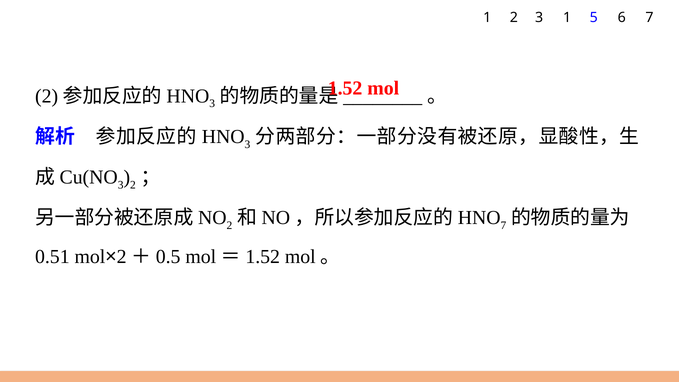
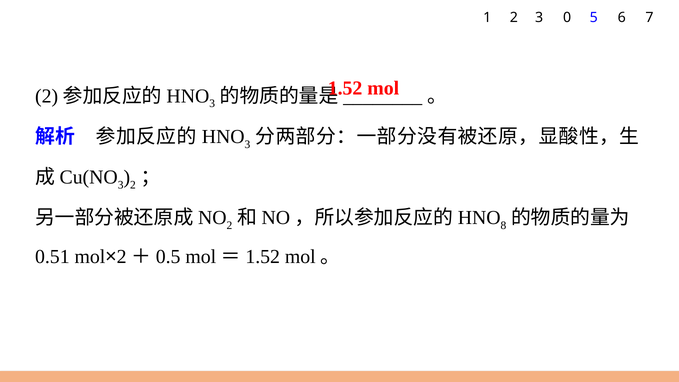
3 1: 1 -> 0 (567, 18)
7: 7 -> 8 (503, 225)
